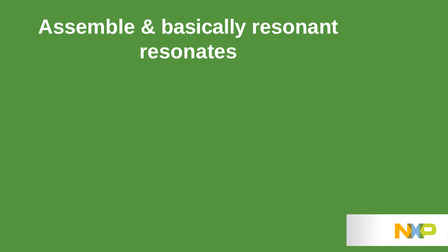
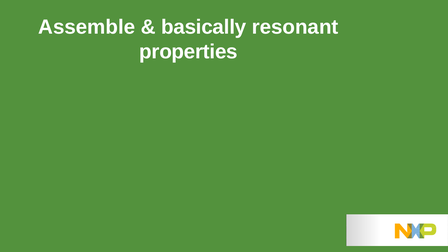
resonates: resonates -> properties (188, 52)
